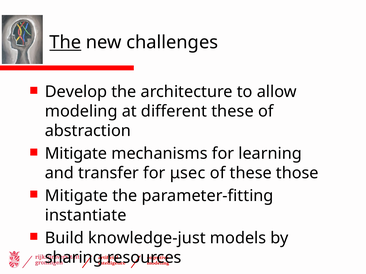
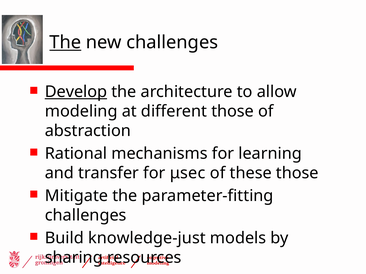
Develop underline: none -> present (76, 92)
different these: these -> those (233, 112)
Mitigate: Mitigate -> Rational (76, 154)
instantiate: instantiate -> challenges (86, 216)
